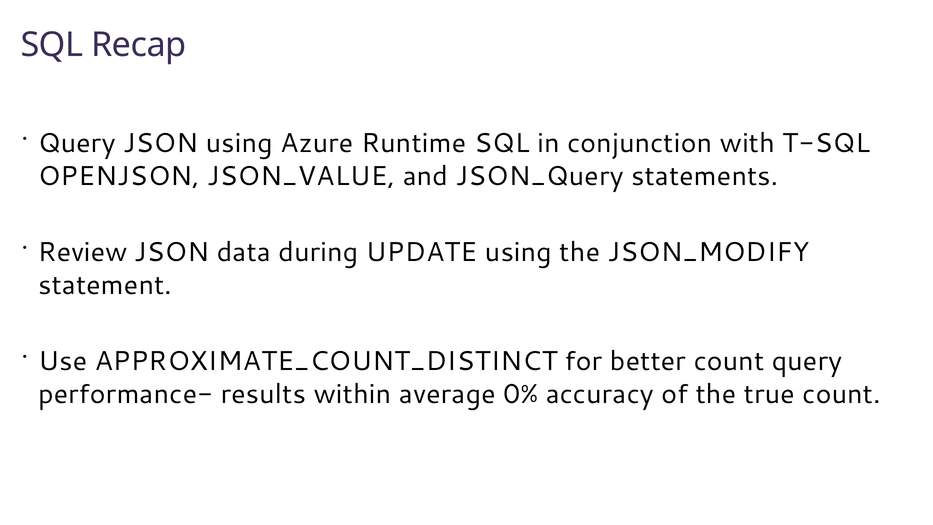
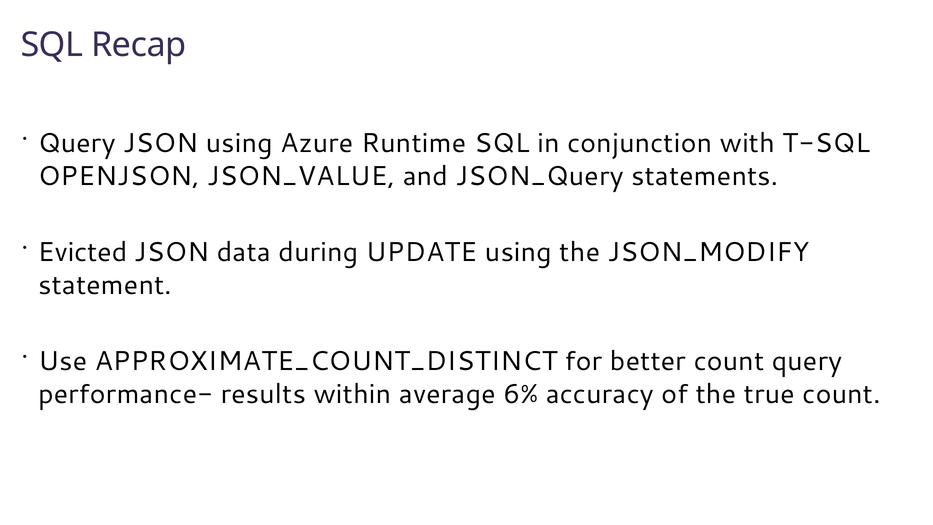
Review: Review -> Evicted (83, 252)
0%: 0% -> 6% (521, 394)
